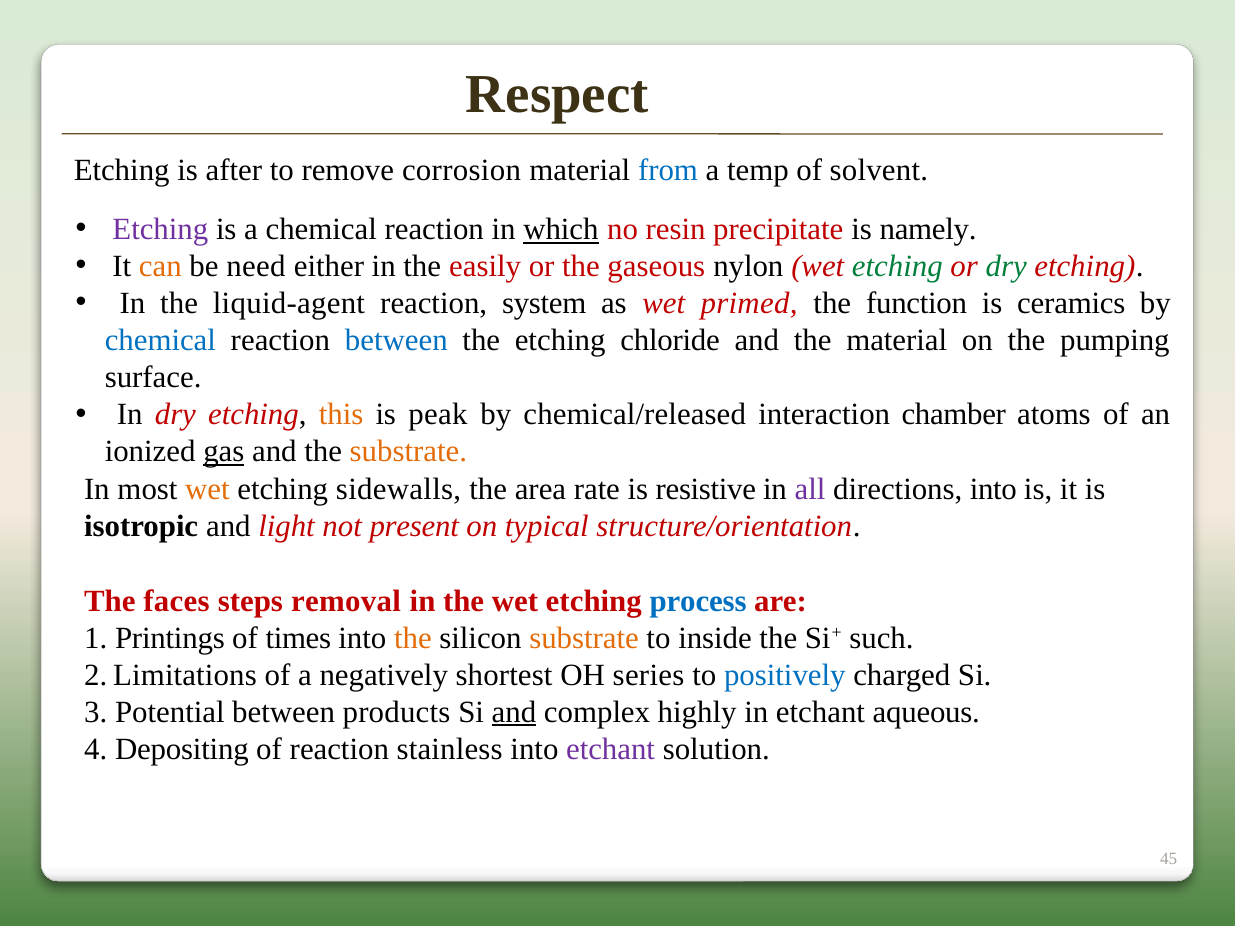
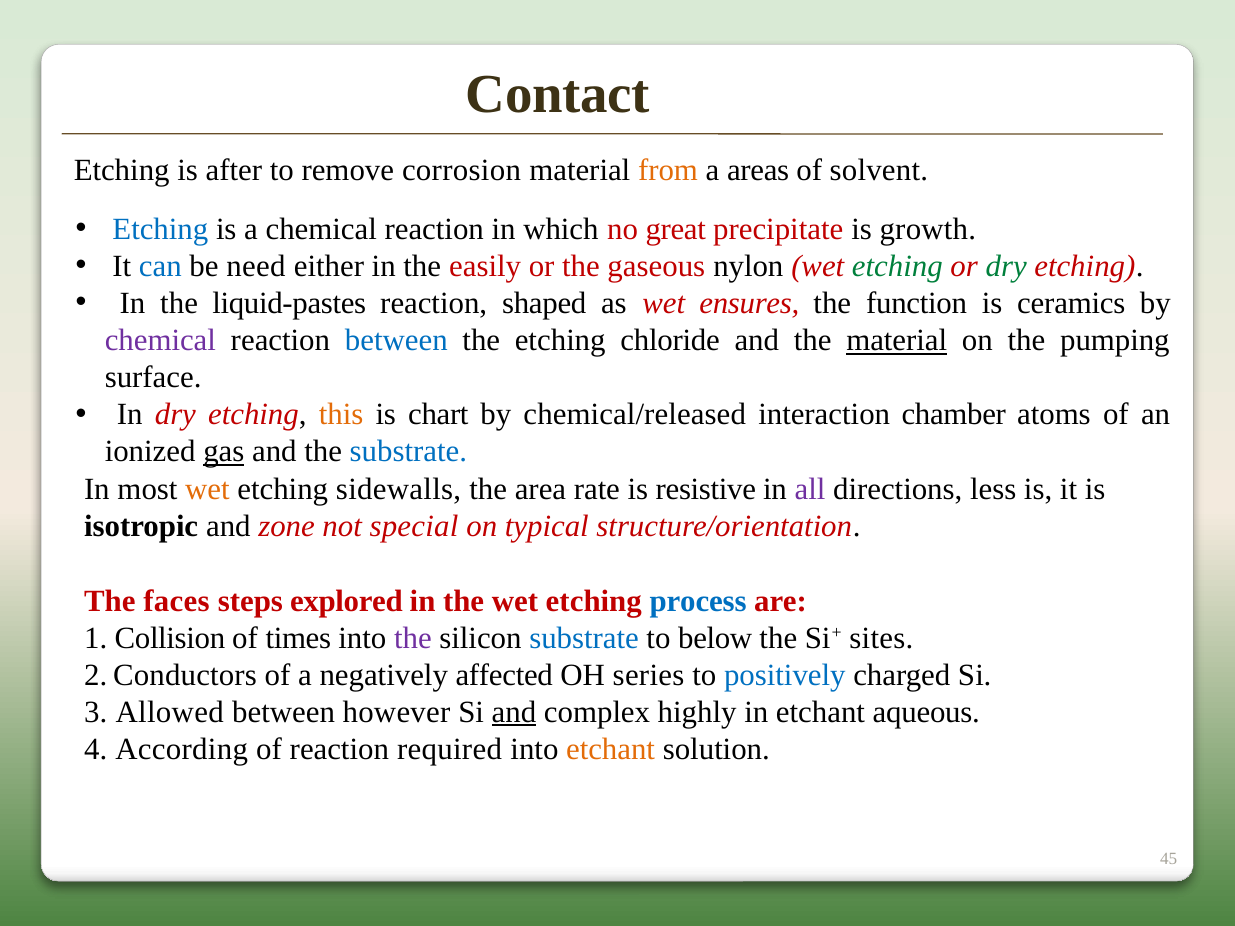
Respect: Respect -> Contact (558, 94)
from colour: blue -> orange (668, 171)
temp: temp -> areas (758, 171)
Etching colour: purple -> blue (160, 229)
which underline: present -> none (561, 229)
resin: resin -> great (676, 229)
namely: namely -> growth (928, 229)
can colour: orange -> blue (160, 266)
liquid-agent: liquid-agent -> liquid-pastes (289, 303)
system: system -> shaped (544, 303)
primed: primed -> ensures (749, 303)
chemical colour: blue -> purple (160, 341)
material underline: none -> present (897, 341)
peak: peak -> chart (438, 415)
substrate colour: orange -> blue (408, 452)
directions into: into -> less (993, 490)
light: light -> zone (287, 527)
present: present -> special (414, 527)
removal: removal -> explored (346, 601)
Printings: Printings -> Collision (170, 638)
the colour: orange -> purple (413, 638)
substrate colour: orange -> blue (584, 638)
inside: inside -> below (715, 638)
such: such -> sites (881, 638)
Limitations: Limitations -> Conductors (185, 675)
shortest: shortest -> affected (504, 675)
Potential: Potential -> Allowed (170, 712)
products: products -> however (396, 712)
Depositing: Depositing -> According (182, 749)
stainless: stainless -> required (450, 749)
etchant colour: purple -> orange (611, 749)
